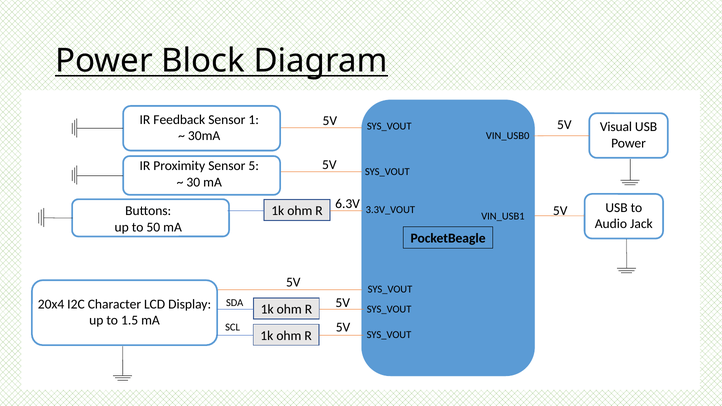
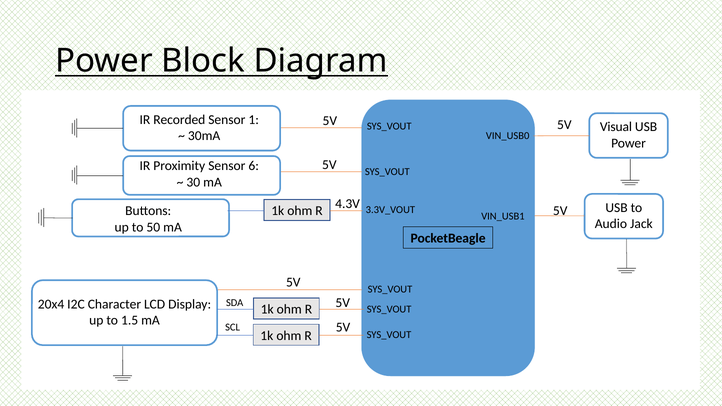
Feedback: Feedback -> Recorded (179, 120)
5: 5 -> 6 (254, 166)
6.3V: 6.3V -> 4.3V (348, 204)
